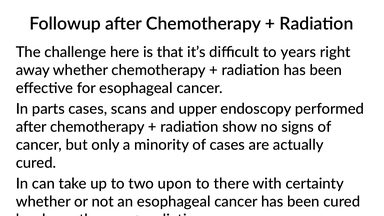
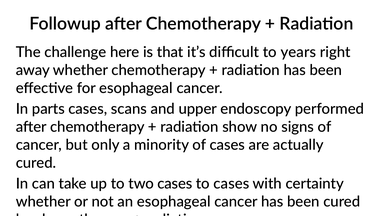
two upon: upon -> cases (175, 184)
to there: there -> cases (231, 184)
